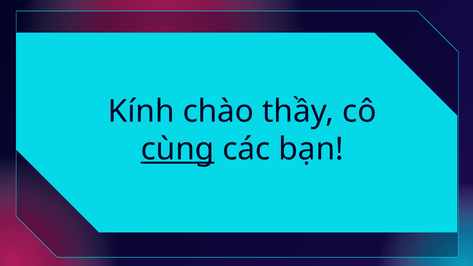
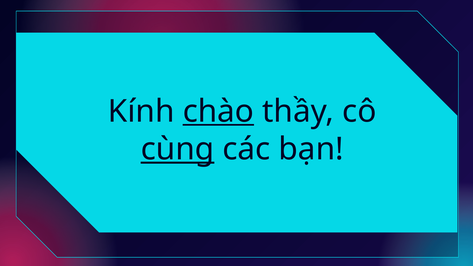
chào underline: none -> present (218, 111)
